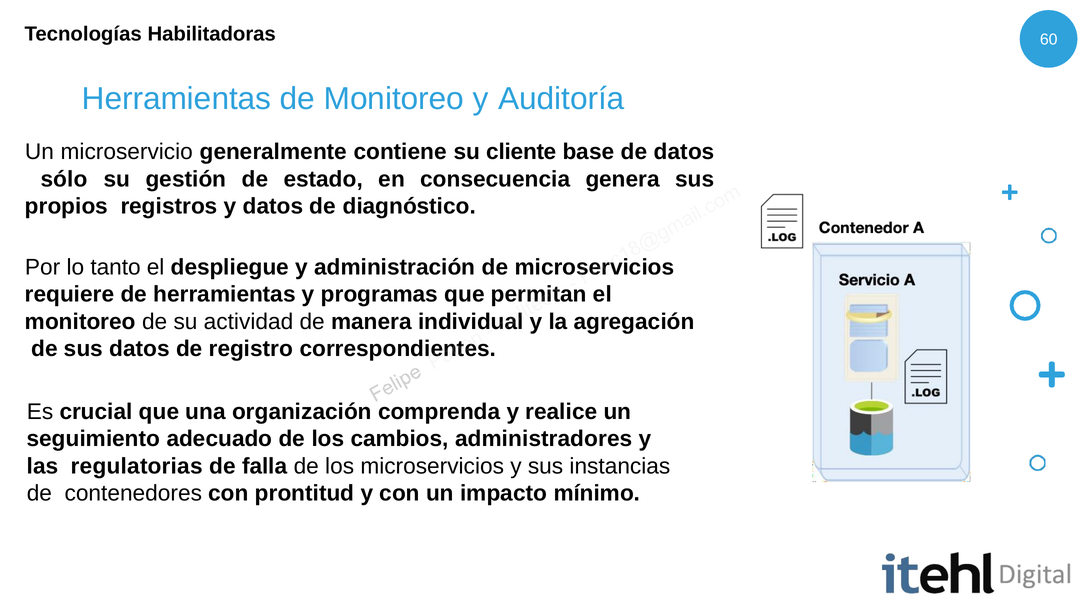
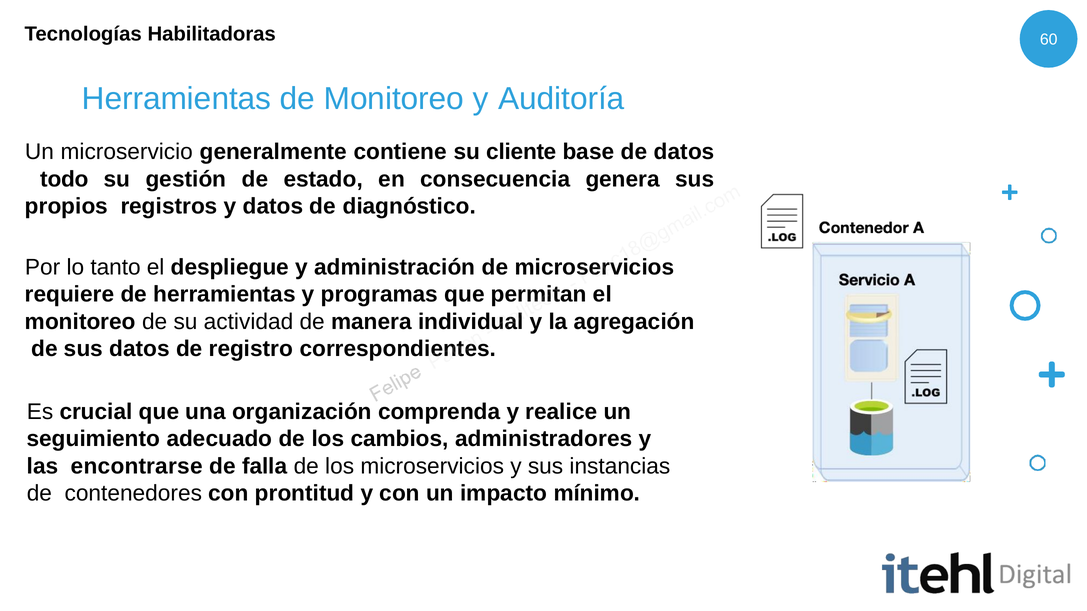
sólo: sólo -> todo (64, 179)
regulatorias: regulatorias -> encontrarse (137, 467)
